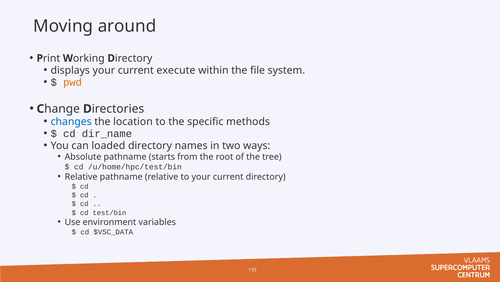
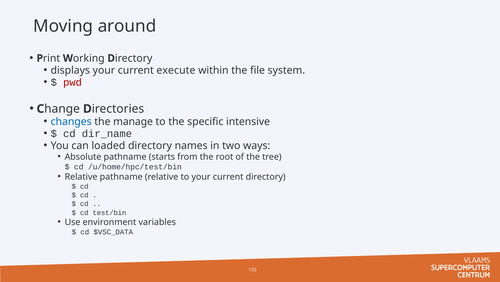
pwd colour: orange -> red (72, 82)
location: location -> manage (133, 121)
methods: methods -> intensive (248, 121)
